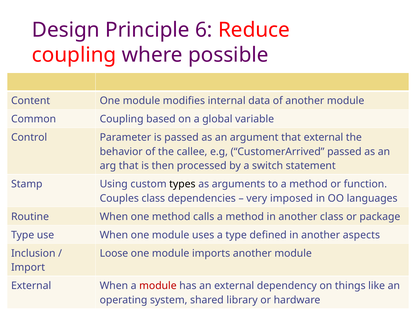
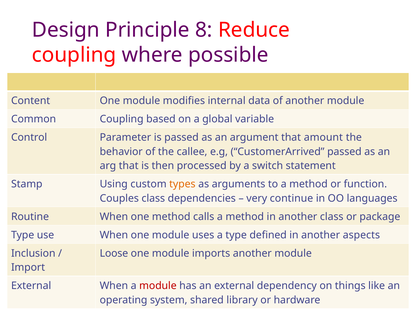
6: 6 -> 8 (204, 30)
that external: external -> amount (323, 138)
types colour: black -> orange (182, 184)
imposed: imposed -> continue (292, 198)
